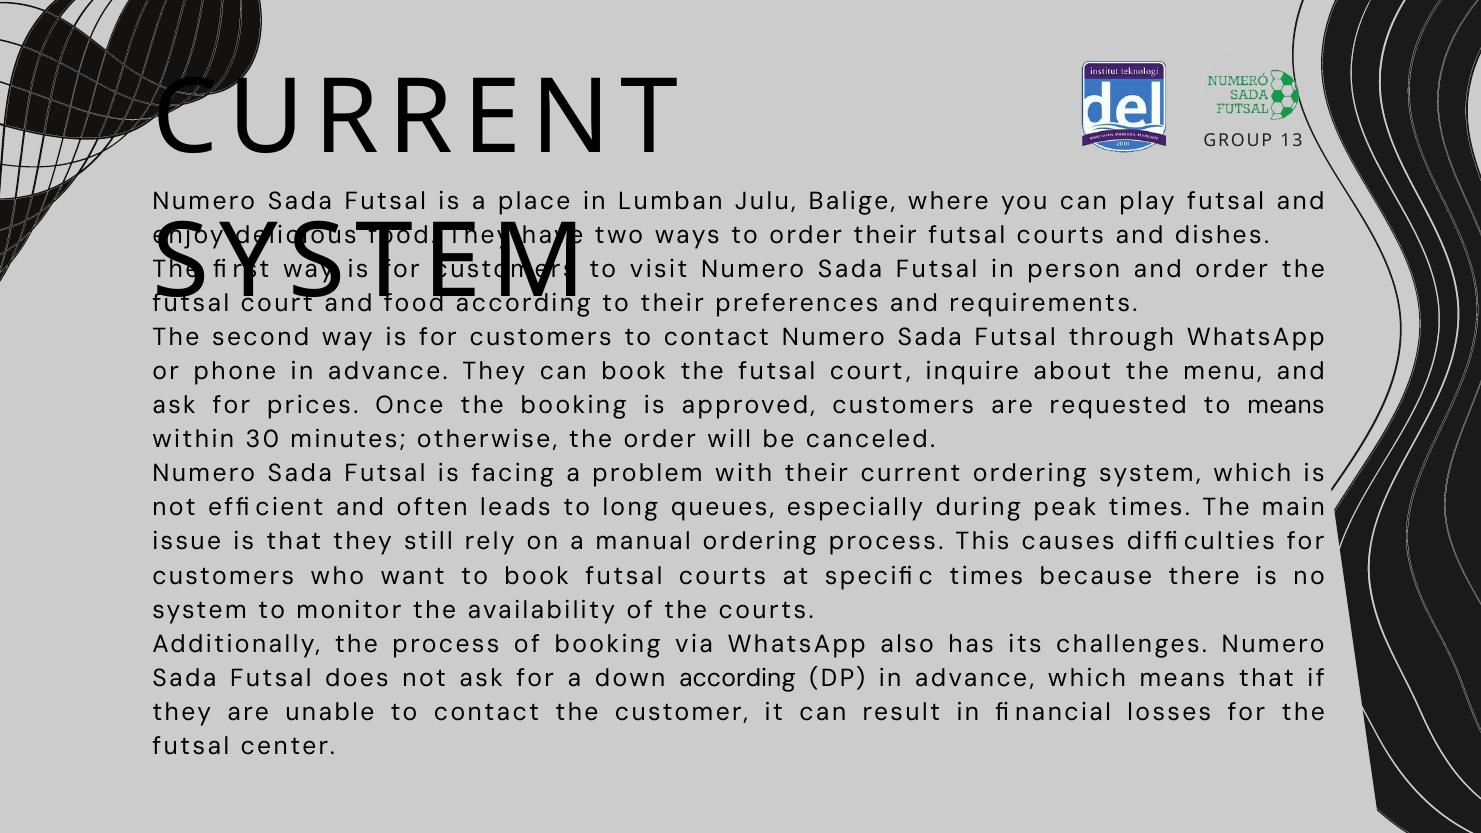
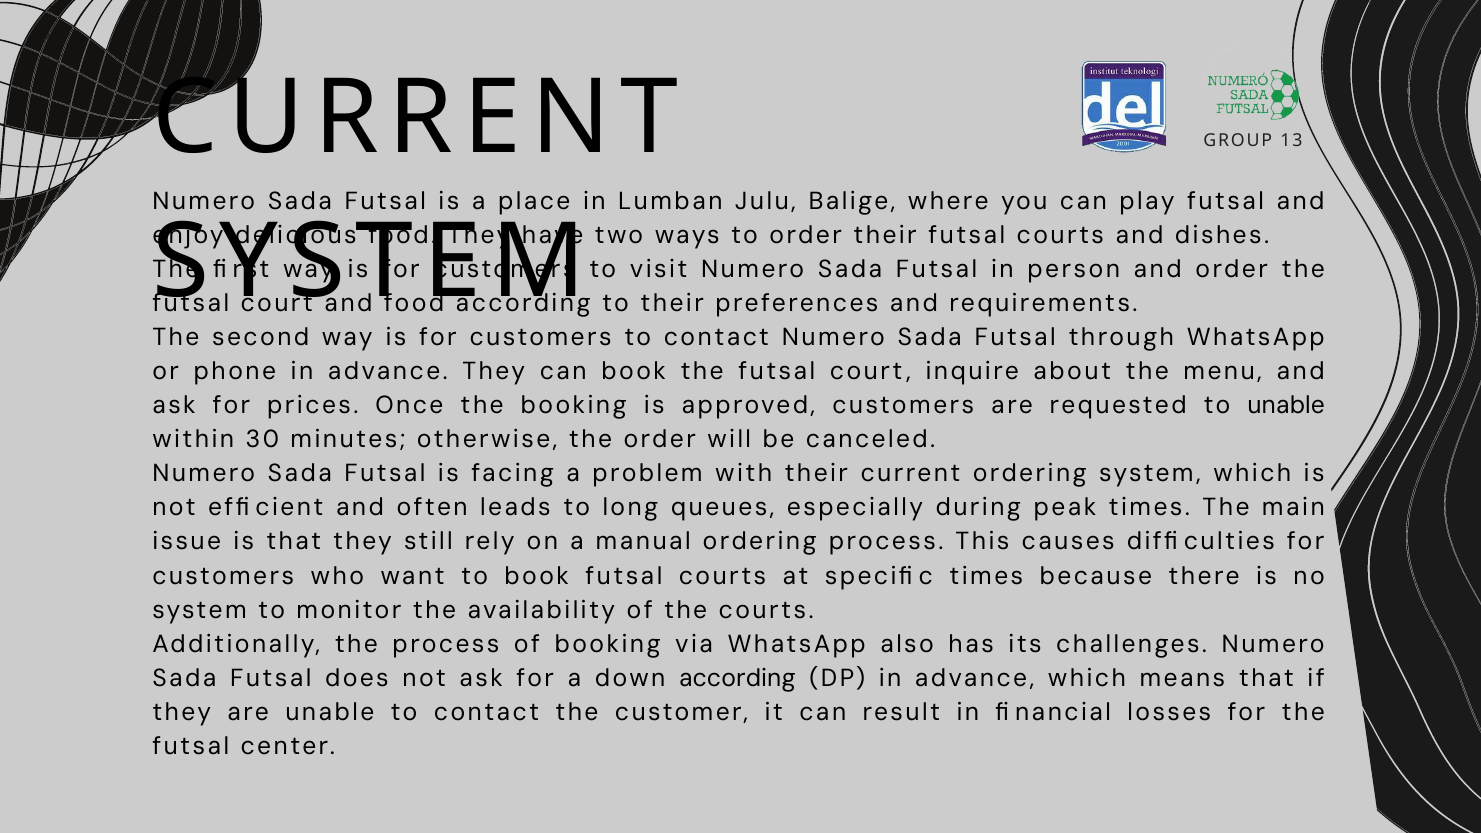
to means: means -> unable (1286, 406)
